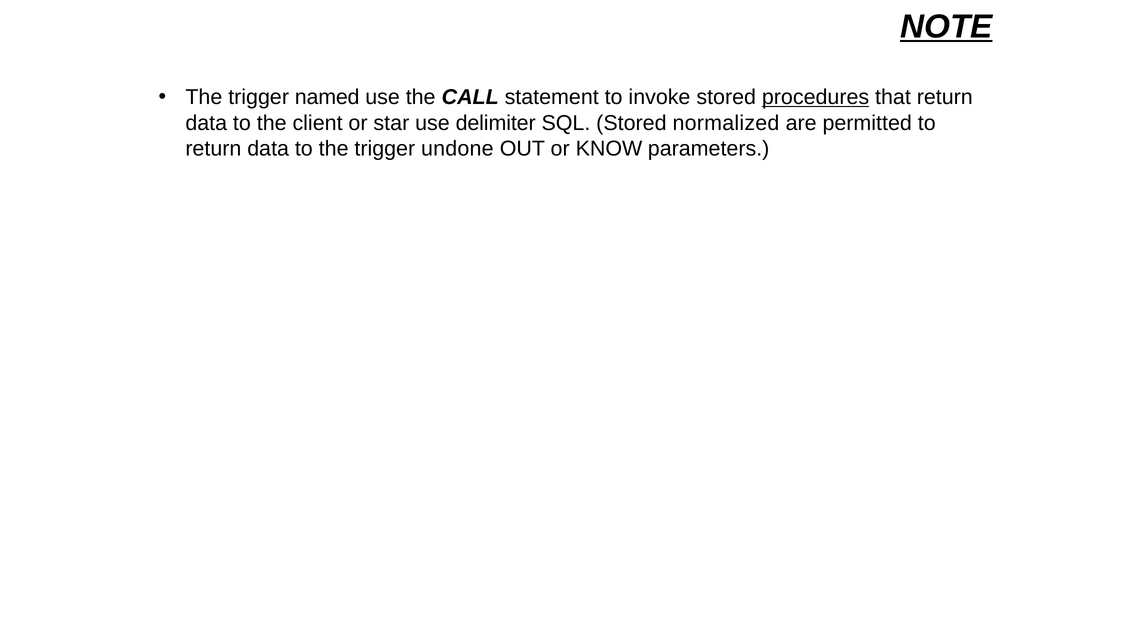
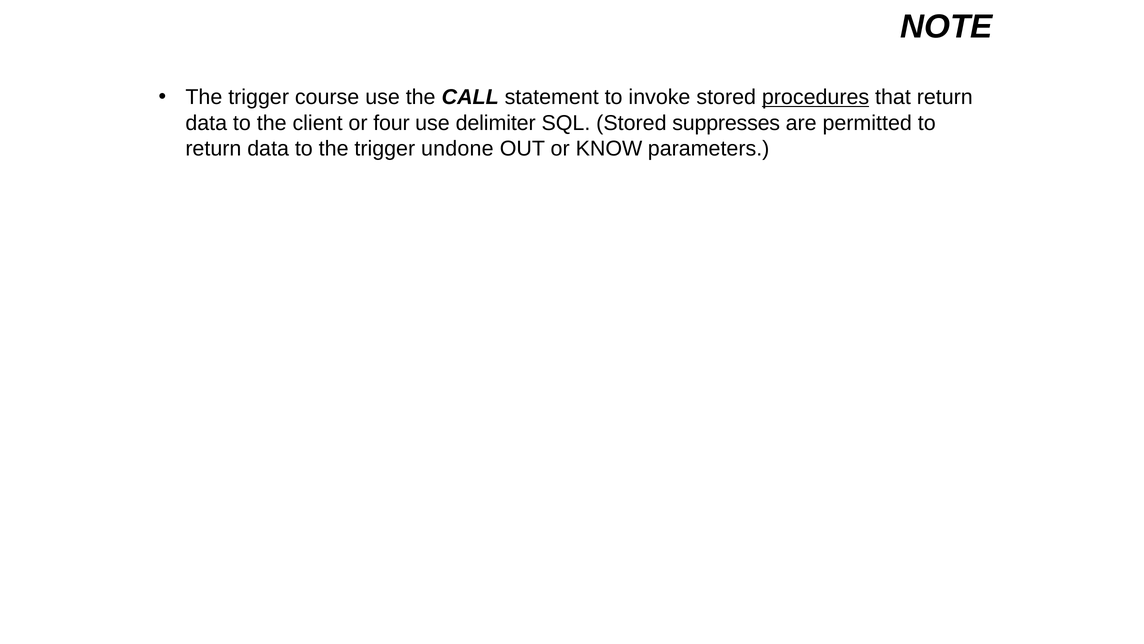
NOTE underline: present -> none (946, 27)
named: named -> course (327, 97)
star: star -> four (391, 123)
normalized: normalized -> suppresses (726, 123)
